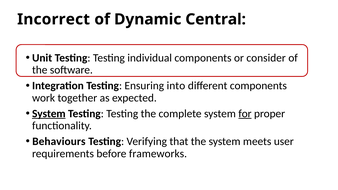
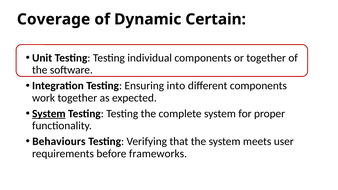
Incorrect: Incorrect -> Coverage (54, 19)
Central: Central -> Certain (216, 19)
or consider: consider -> together (266, 58)
for underline: present -> none (245, 114)
